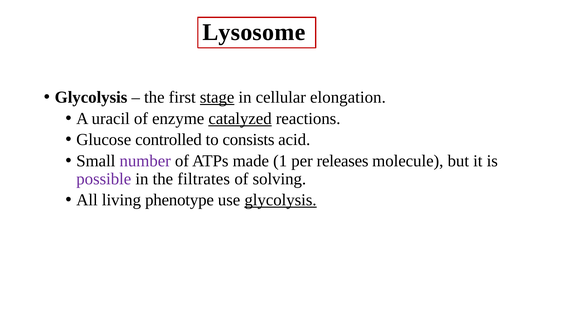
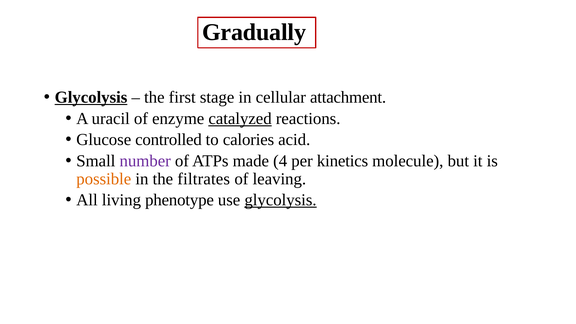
Lysosome: Lysosome -> Gradually (254, 32)
Glycolysis underline: none -> present (91, 97)
stage underline: present -> none (217, 97)
elongation: elongation -> attachment (348, 97)
consists: consists -> calories (248, 140)
1: 1 -> 4 (280, 161)
releases: releases -> kinetics (343, 161)
possible colour: purple -> orange (104, 179)
solving: solving -> leaving (279, 179)
